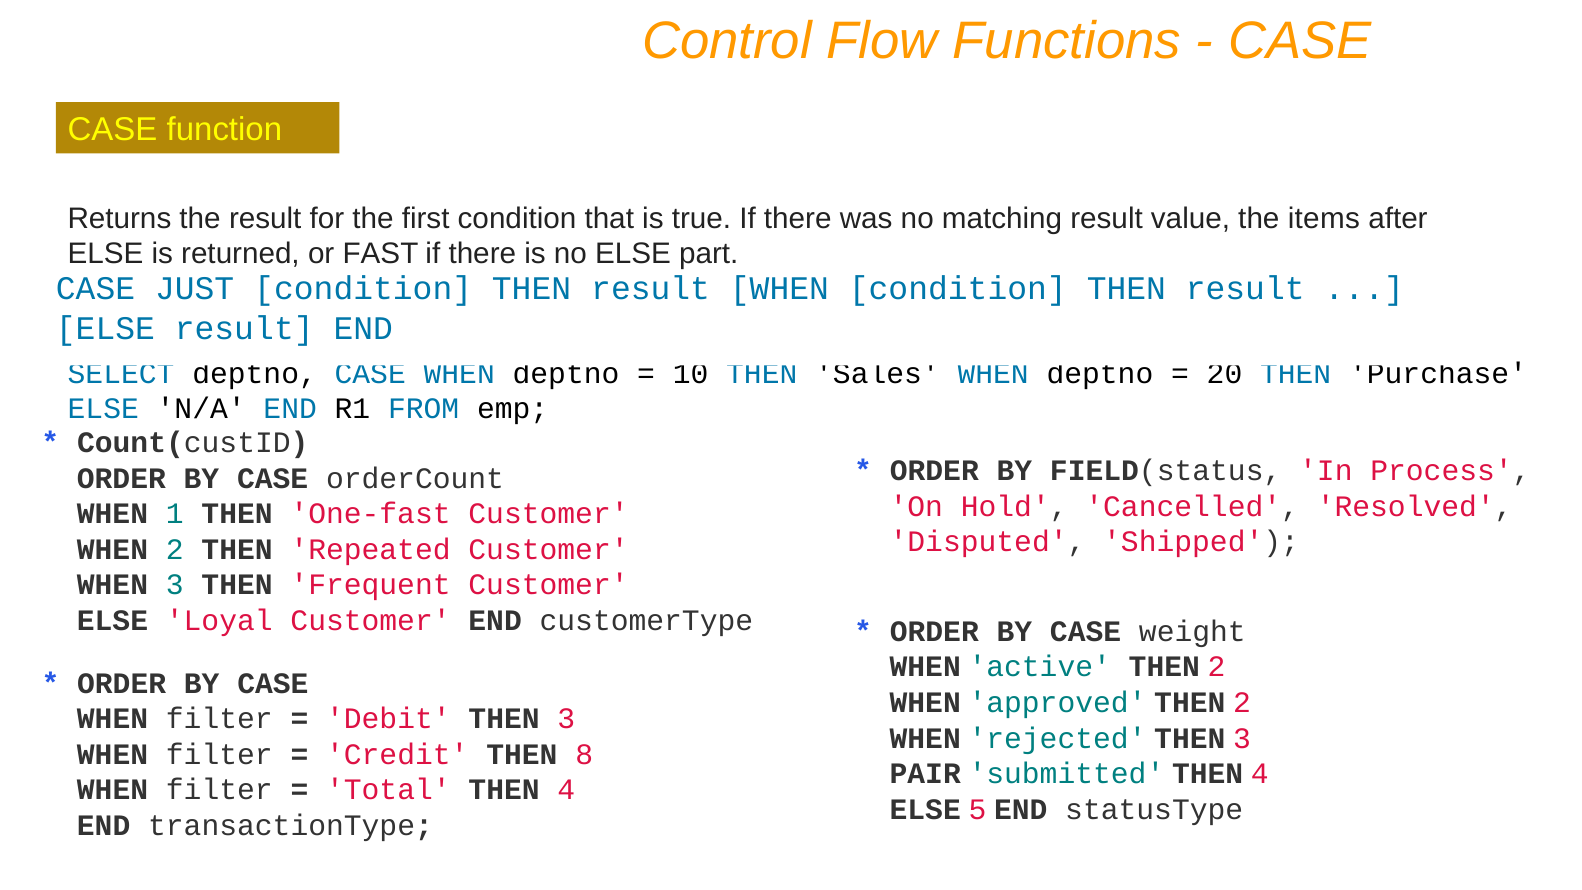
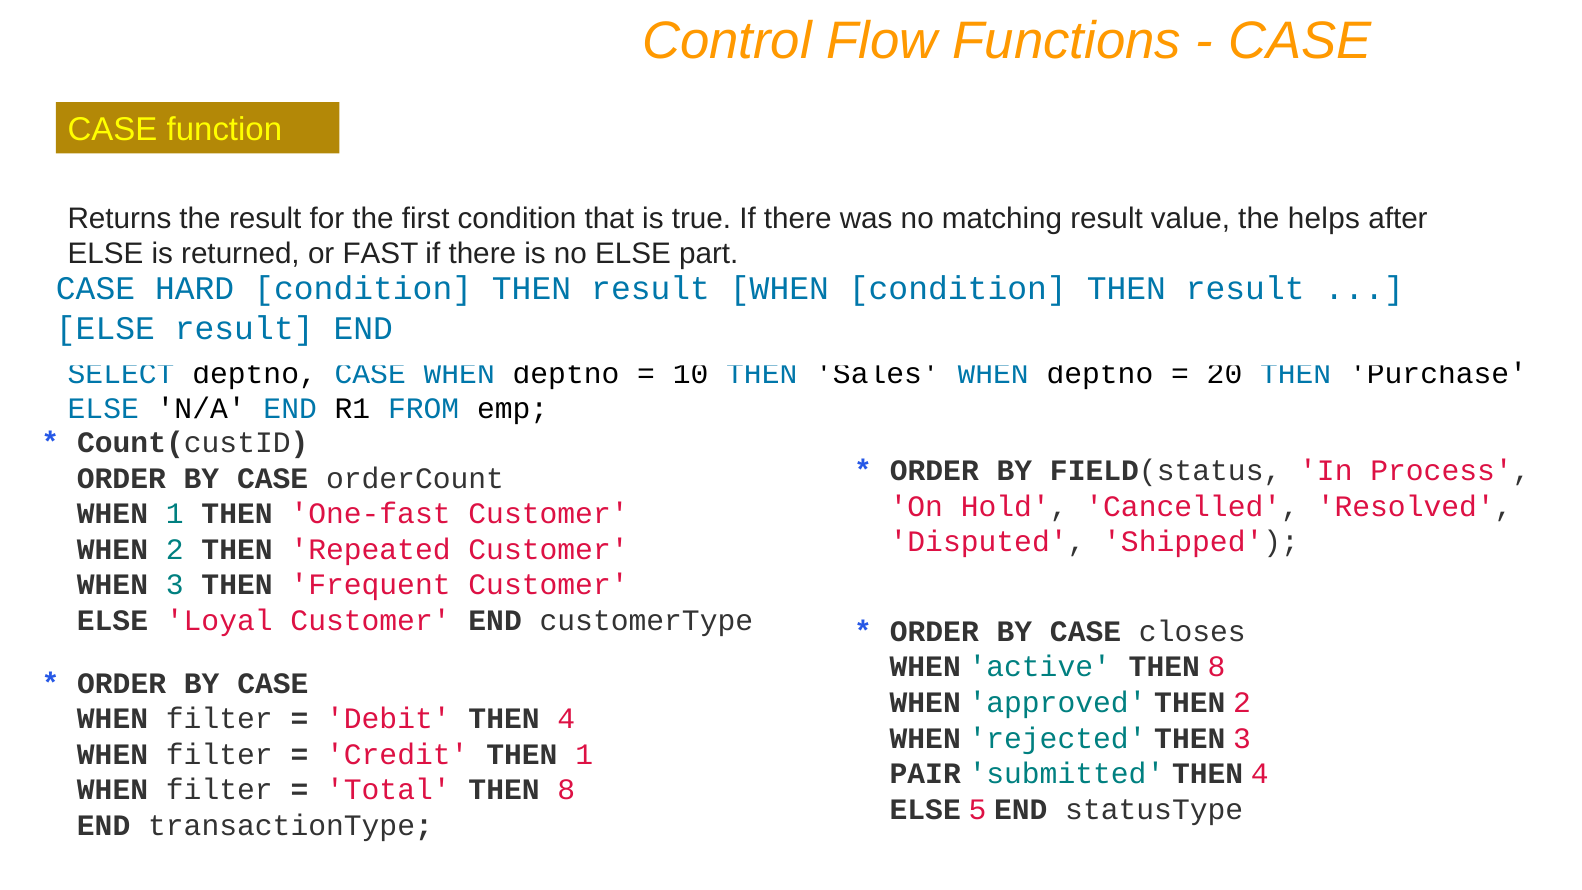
items: items -> helps (1324, 219)
JUST: JUST -> HARD (195, 289)
weight: weight -> closes (1192, 631)
active THEN 2: 2 -> 8 (1217, 667)
Debit THEN 3: 3 -> 4 (566, 719)
THEN 8: 8 -> 1 (584, 754)
Total THEN 4: 4 -> 8 (566, 790)
